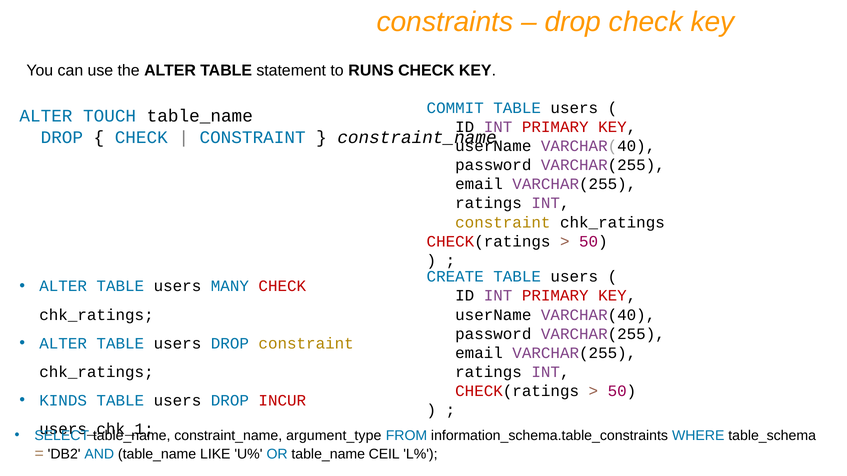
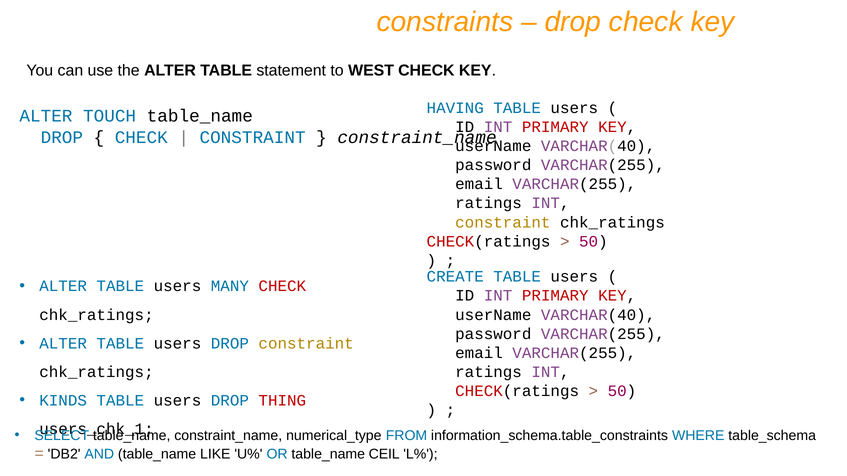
RUNS: RUNS -> WEST (371, 71)
COMMIT: COMMIT -> HAVING (455, 108)
INCUR: INCUR -> THING (282, 401)
argument_type: argument_type -> numerical_type (334, 436)
